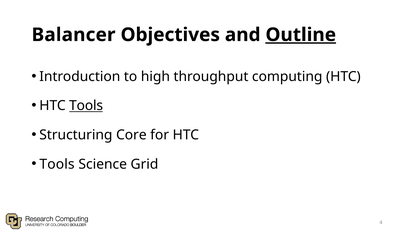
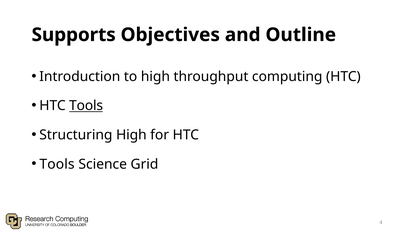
Balancer: Balancer -> Supports (74, 35)
Outline underline: present -> none (301, 35)
Structuring Core: Core -> High (131, 135)
